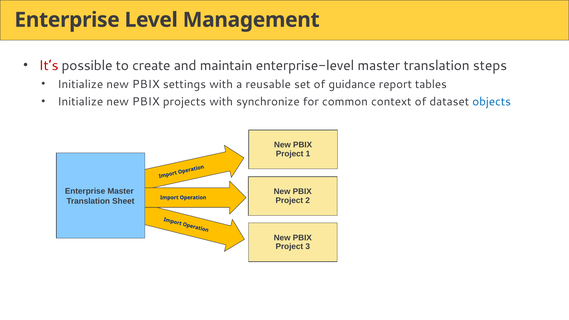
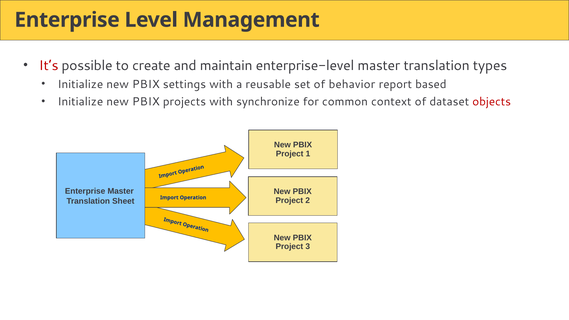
steps: steps -> types (490, 66)
guidance: guidance -> behavior (352, 84)
tables: tables -> based (431, 84)
objects colour: blue -> red (492, 102)
